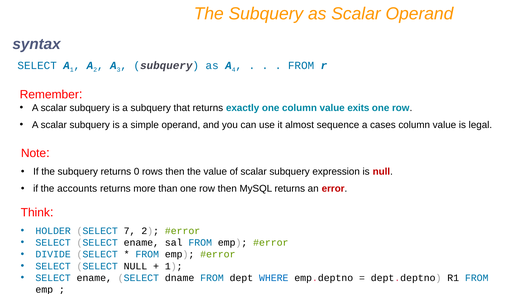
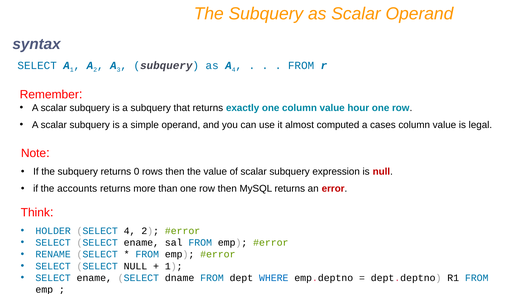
exits: exits -> hour (358, 108)
sequence: sequence -> computed (338, 125)
SELECT 7: 7 -> 4 (130, 231)
DIVIDE: DIVIDE -> RENAME (53, 255)
